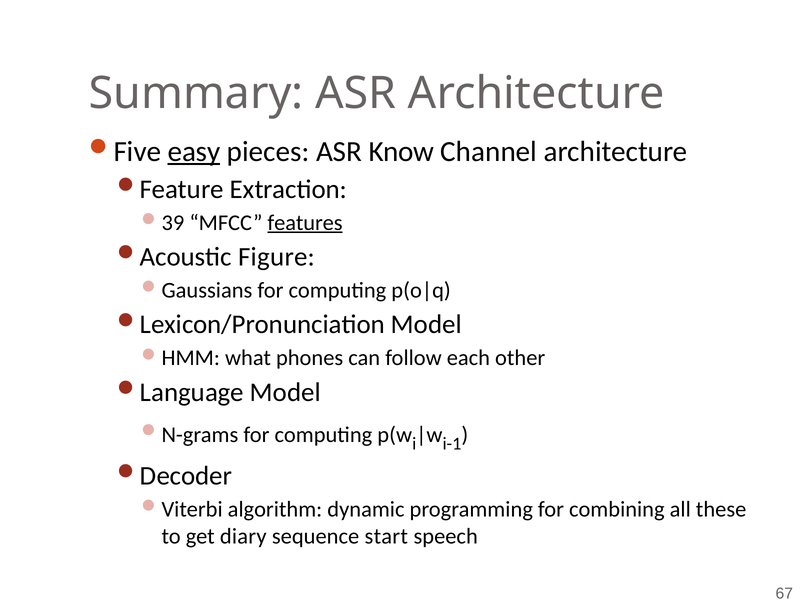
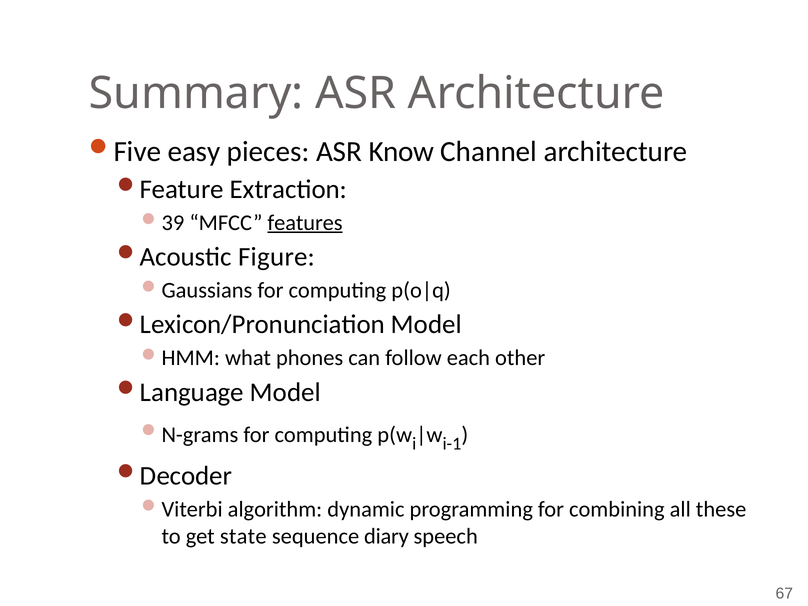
easy underline: present -> none (194, 152)
diary: diary -> state (243, 536)
start: start -> diary (386, 536)
